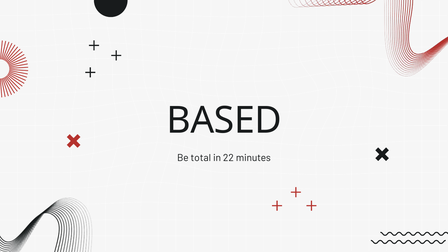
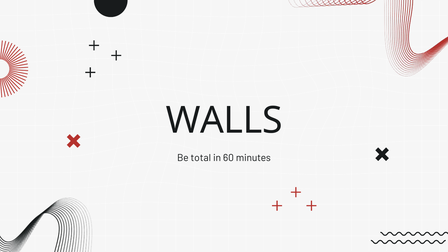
BASED: BASED -> WALLS (224, 121)
22: 22 -> 60 (228, 158)
